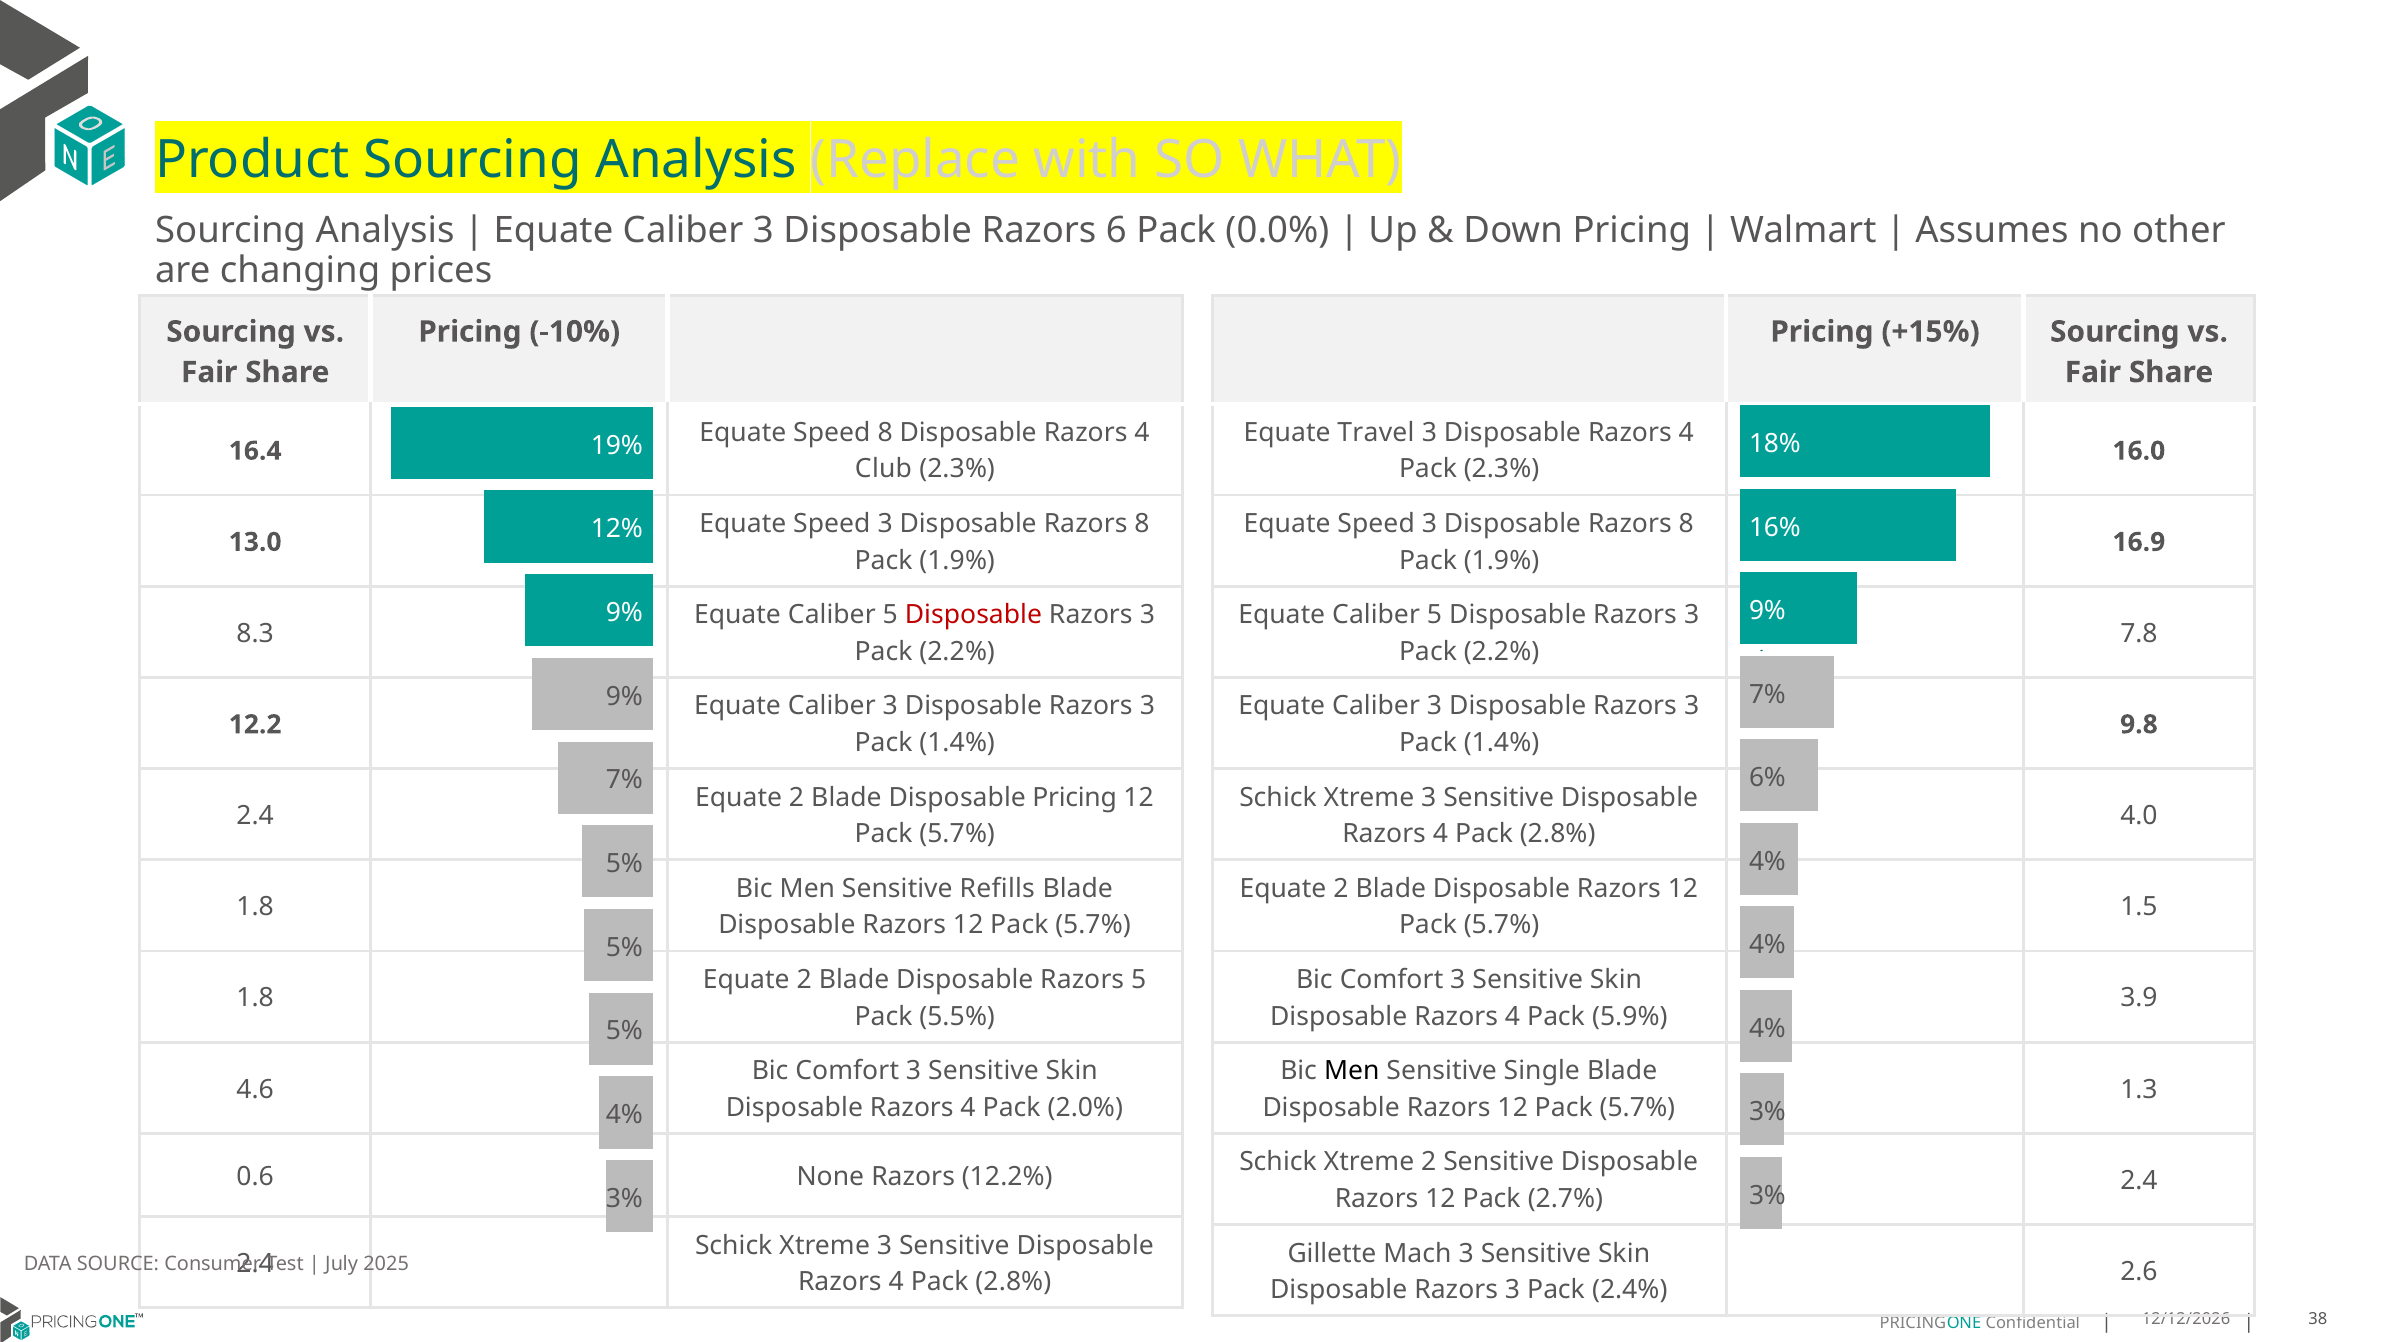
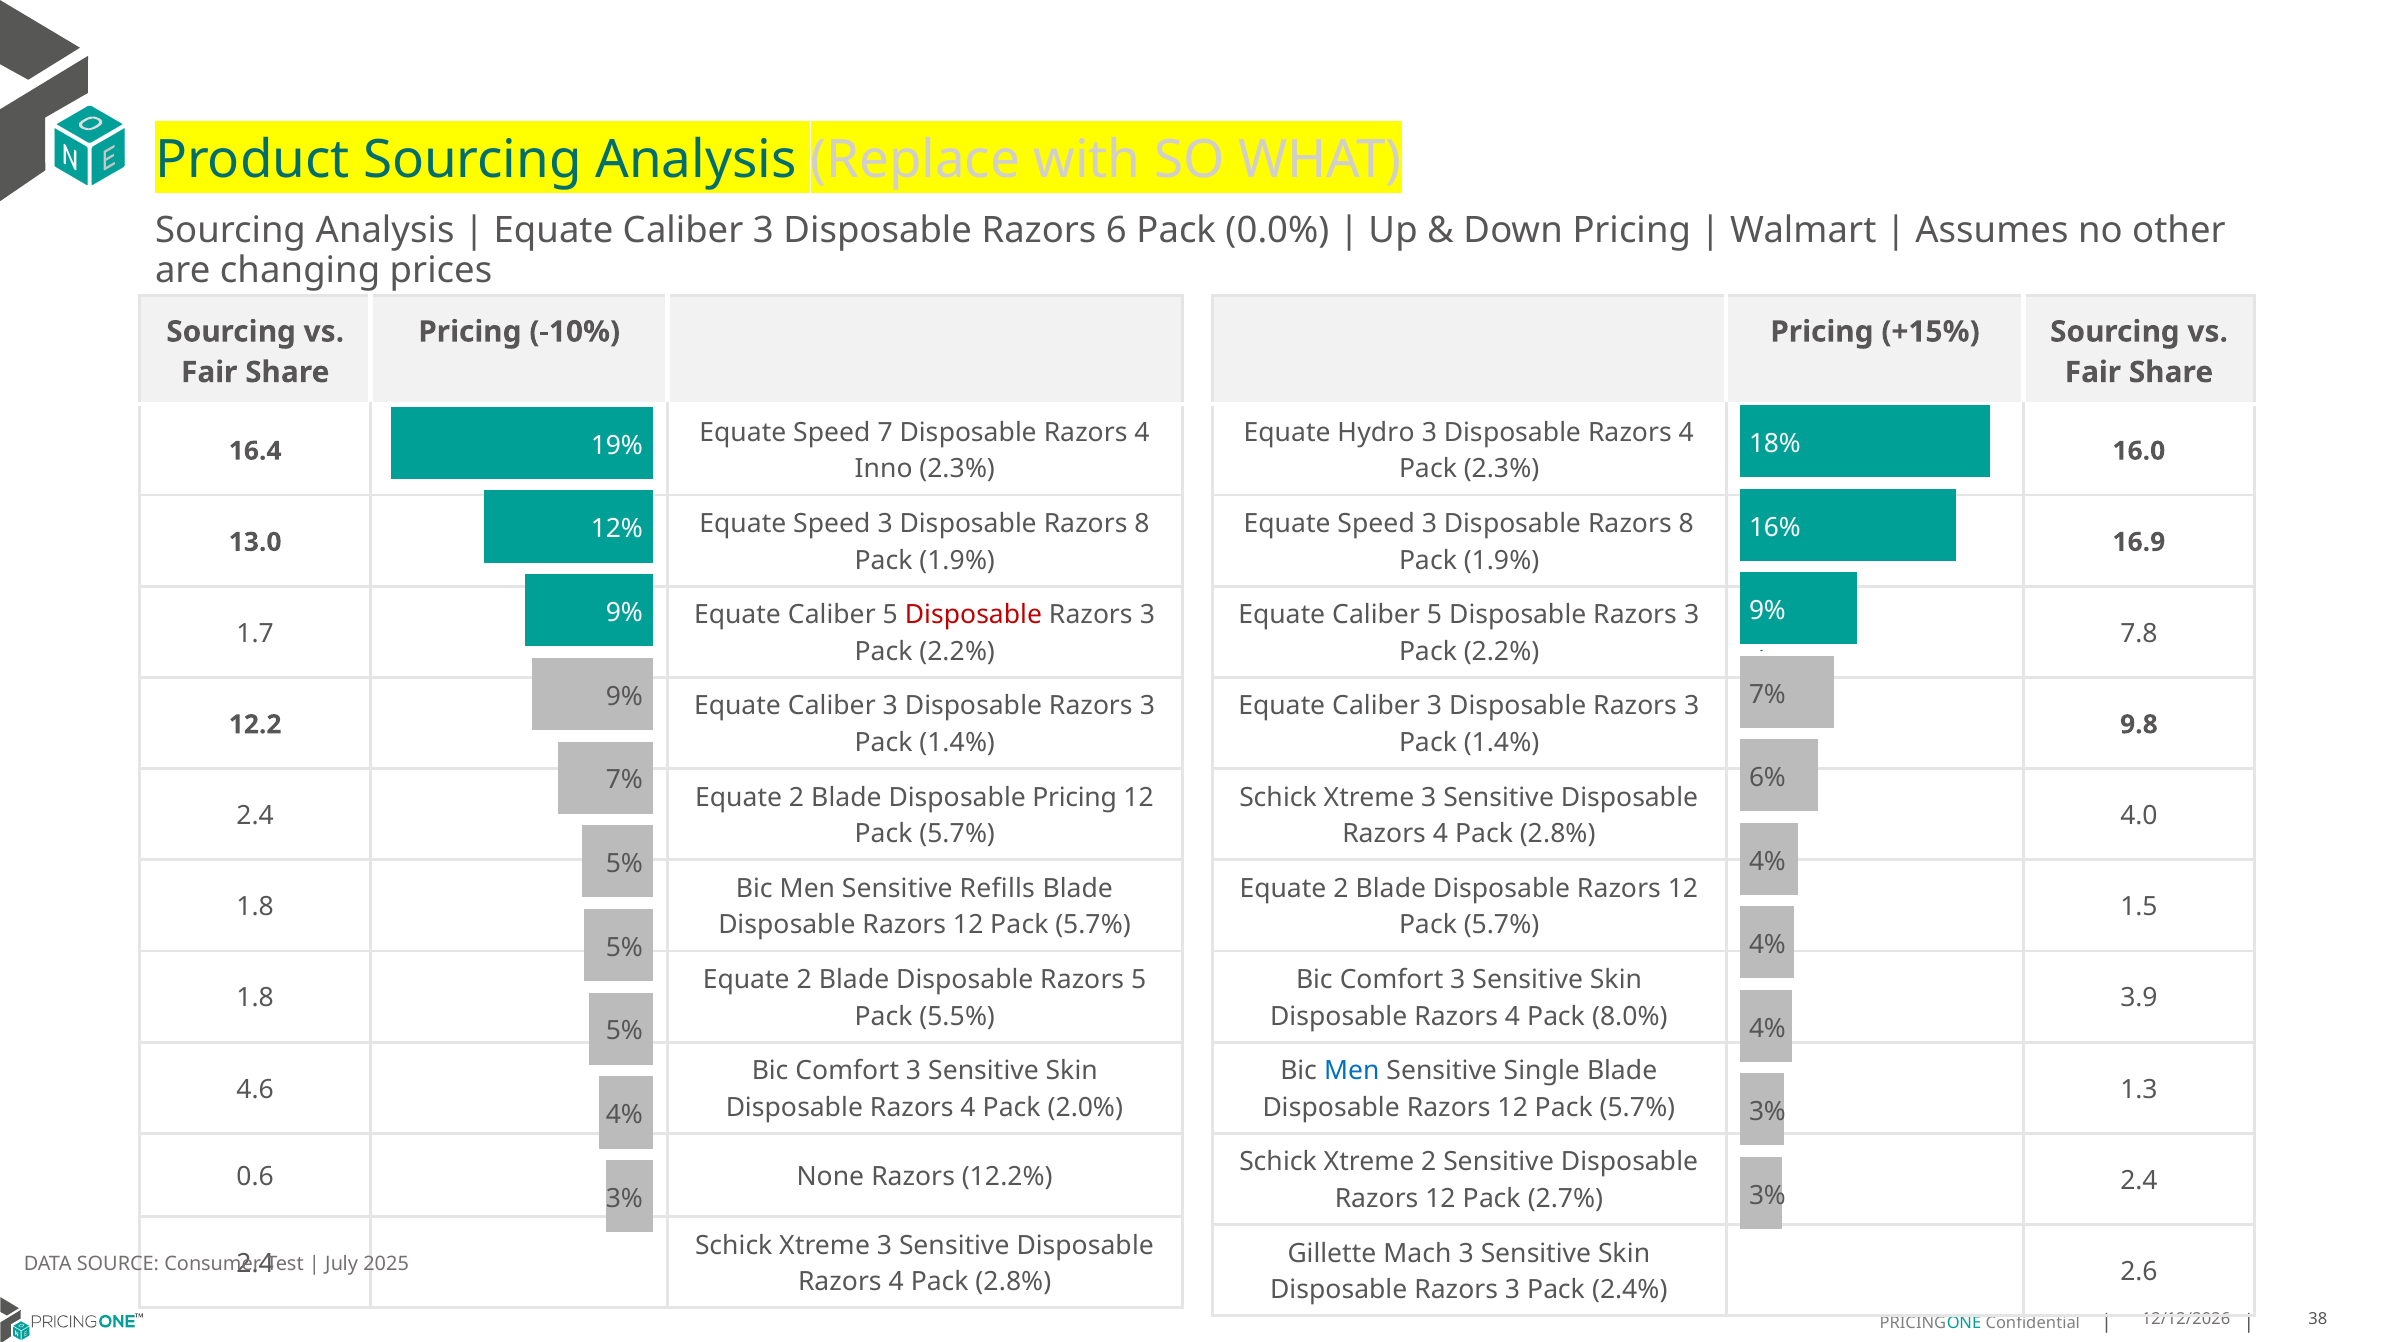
Speed 8: 8 -> 7 (885, 433)
Travel: Travel -> Hydro (1376, 433)
Club: Club -> Inno (884, 469)
8.3: 8.3 -> 1.7 (255, 633)
5.9%: 5.9% -> 8.0% (1630, 1017)
Men colour: black -> blue (1352, 1071)
